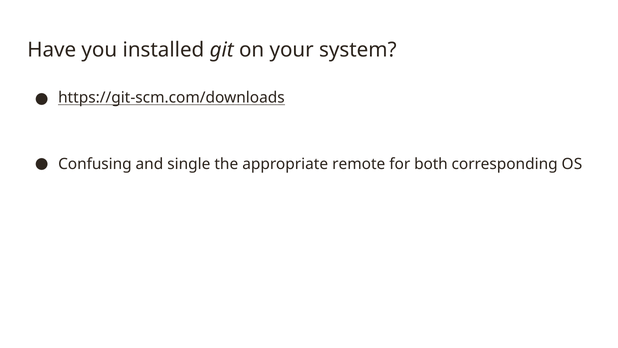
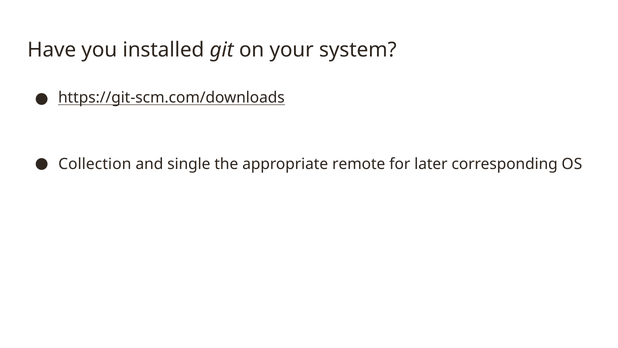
Confusing: Confusing -> Collection (95, 164)
both: both -> later (431, 164)
